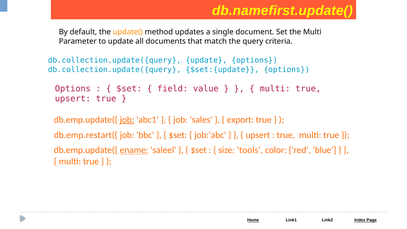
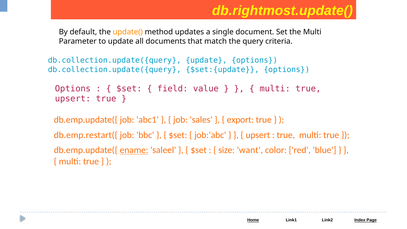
db.namefirst.update(: db.namefirst.update( -> db.rightmost.update( (282, 11)
job underline: present -> none (127, 120)
tools: tools -> want (250, 150)
